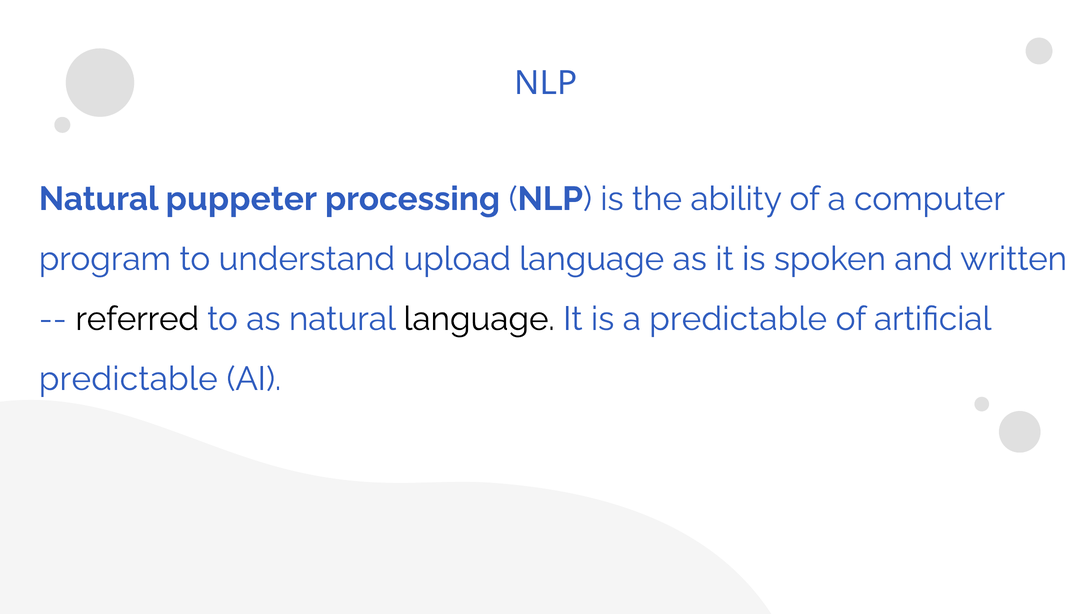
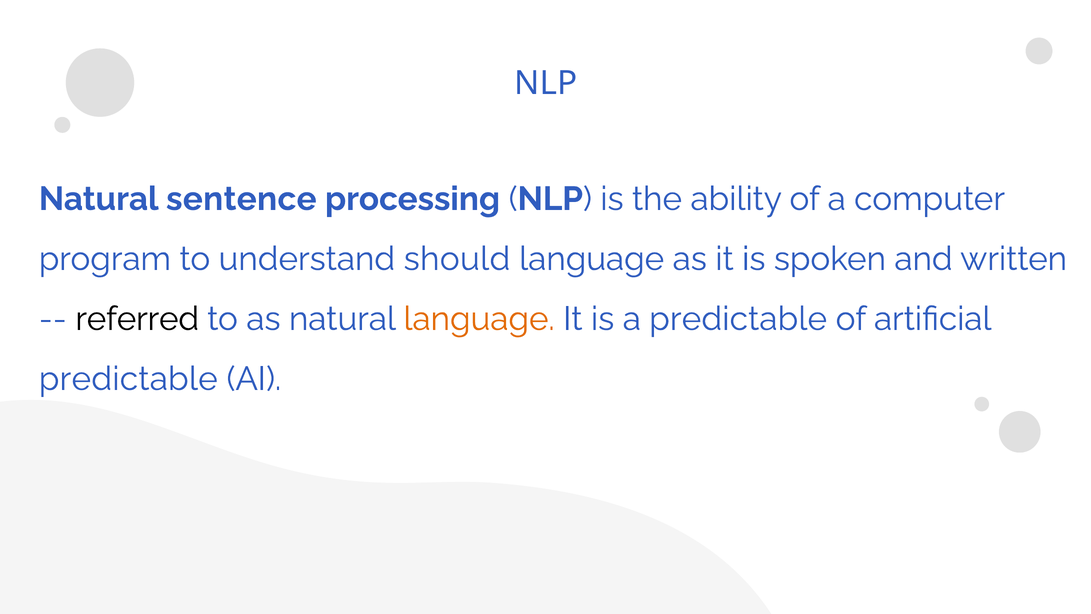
puppeter: puppeter -> sentence (241, 199)
upload: upload -> should (457, 259)
language colour: black -> orange (479, 319)
